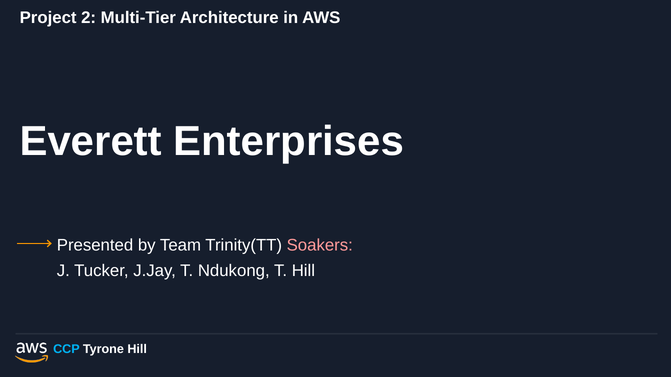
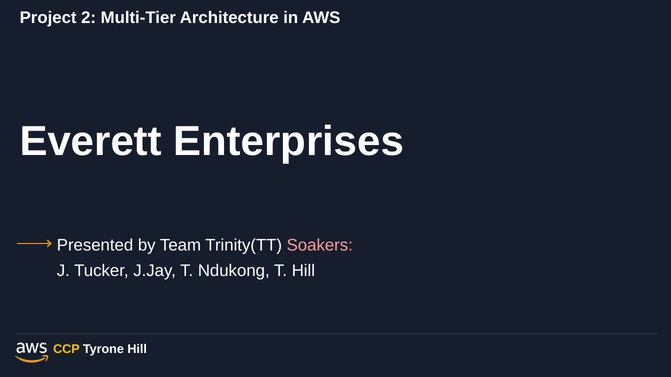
CCP colour: light blue -> yellow (66, 349)
